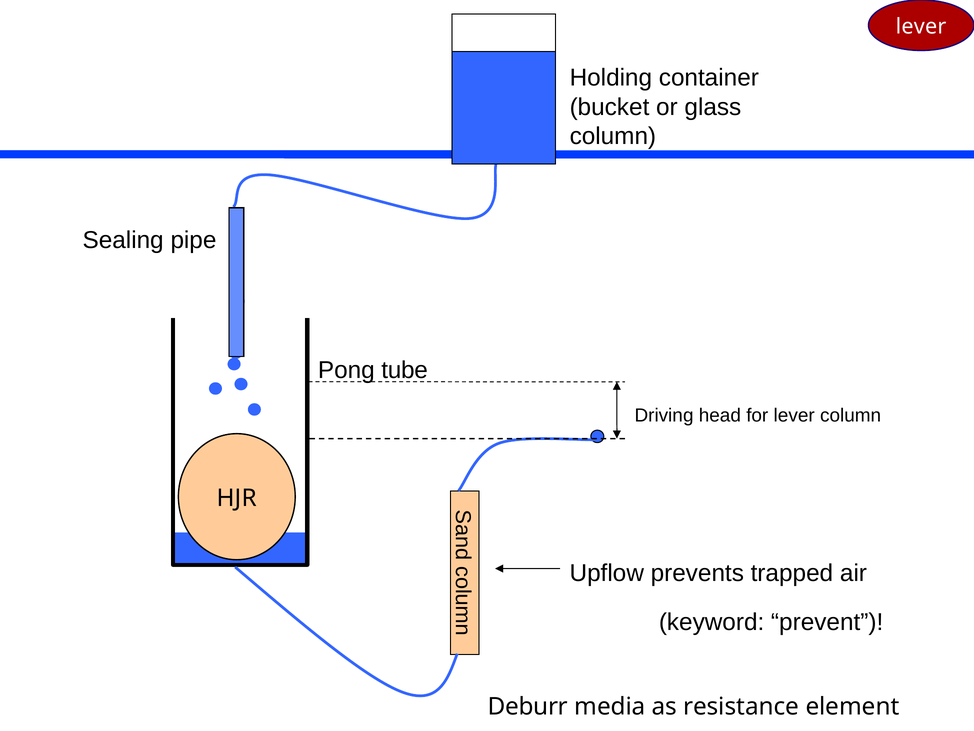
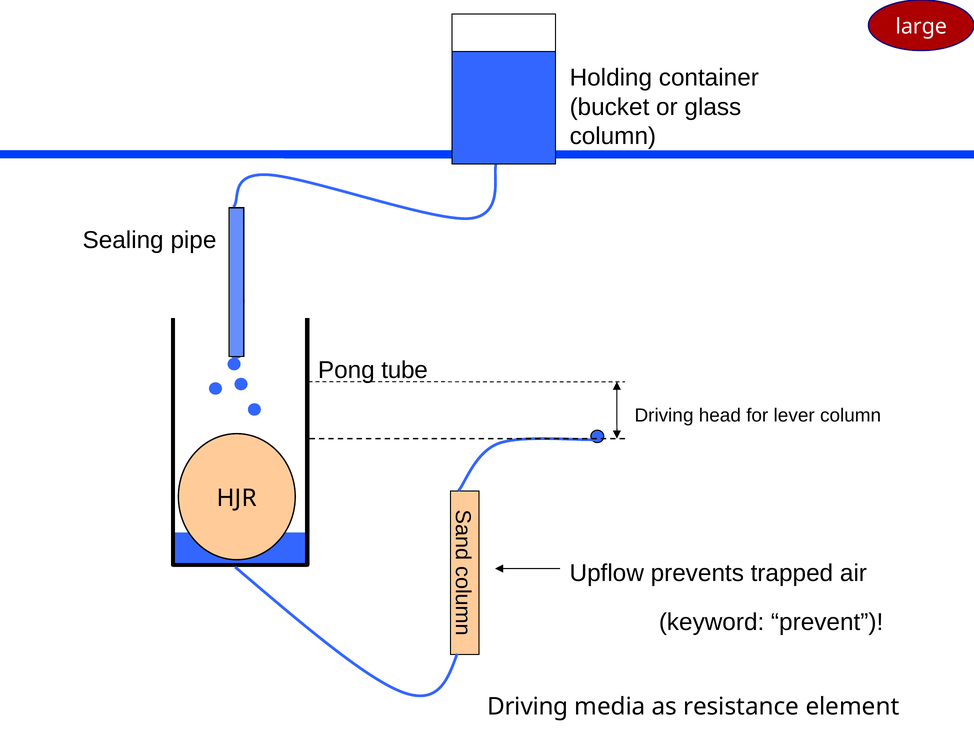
lever: lever -> large (921, 27)
Deburr: Deburr -> Driving (528, 706)
